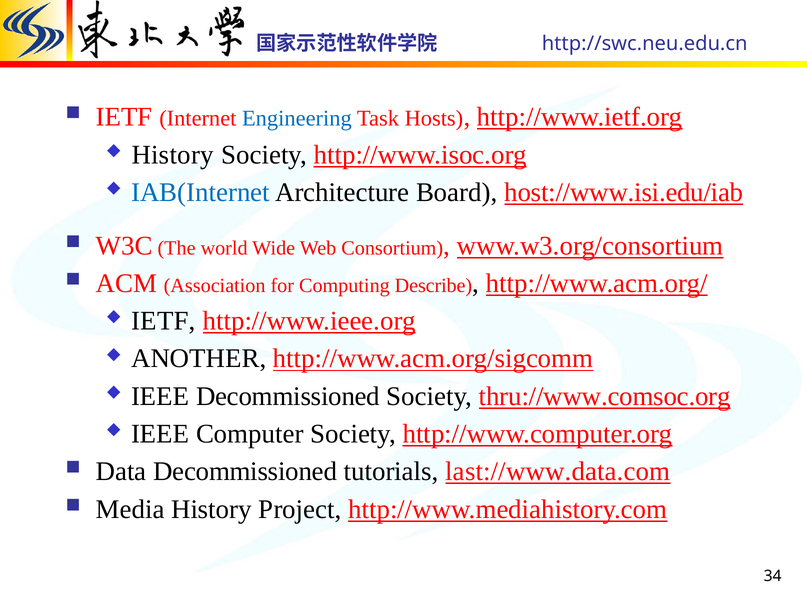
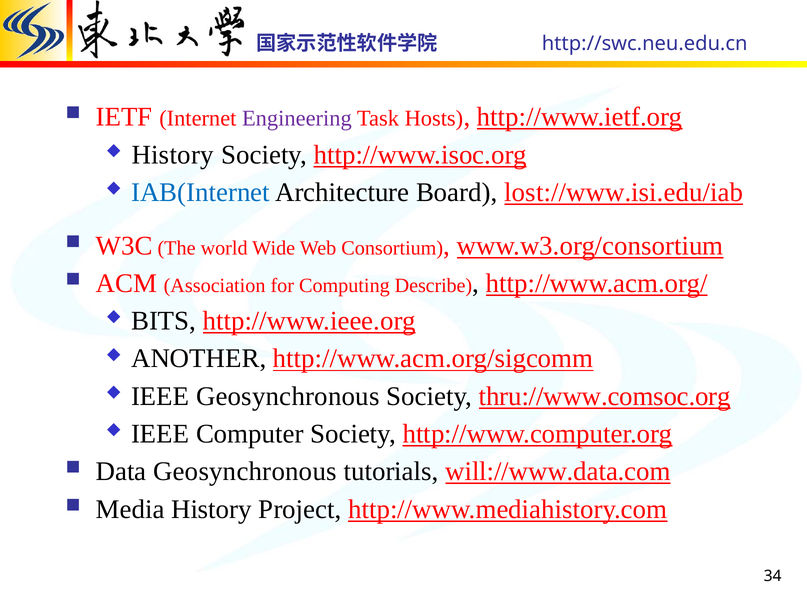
Engineering colour: blue -> purple (297, 119)
host://www.isi.edu/iab: host://www.isi.edu/iab -> lost://www.isi.edu/iab (624, 192)
IETF: IETF -> BITS (164, 321)
IEEE Decommissioned: Decommissioned -> Geosynchronous (288, 396)
Data Decommissioned: Decommissioned -> Geosynchronous (245, 472)
last://www.data.com: last://www.data.com -> will://www.data.com (558, 472)
